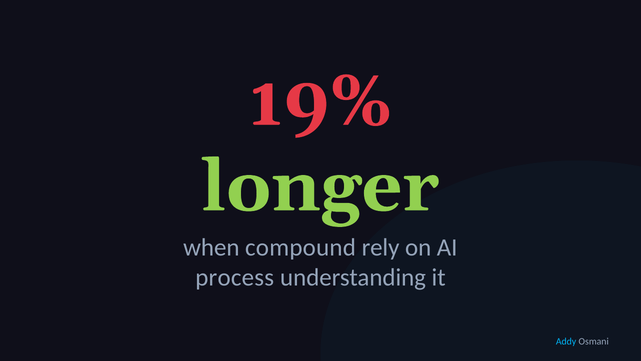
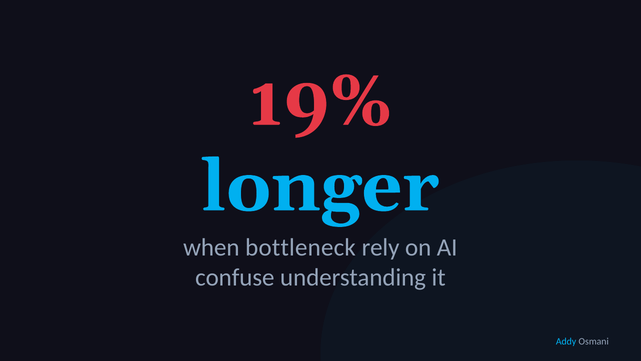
longer colour: light green -> light blue (320, 187)
compound: compound -> bottleneck (301, 247)
process: process -> confuse (235, 277)
